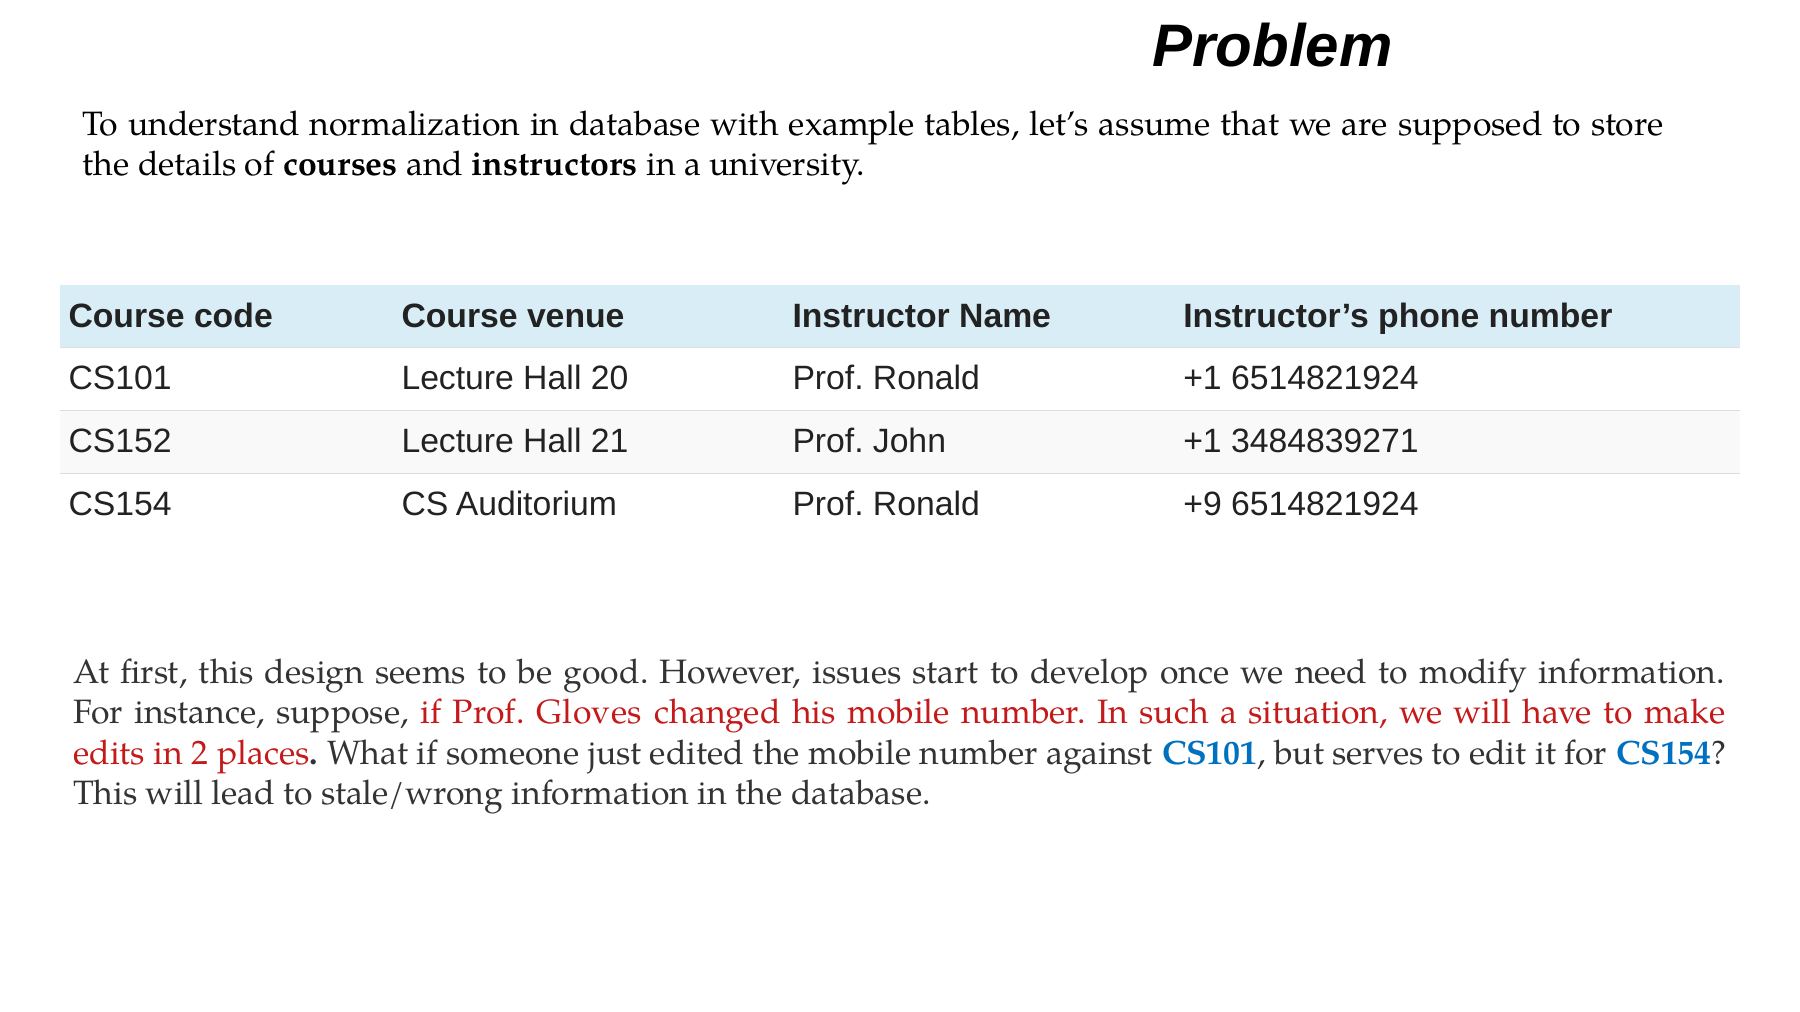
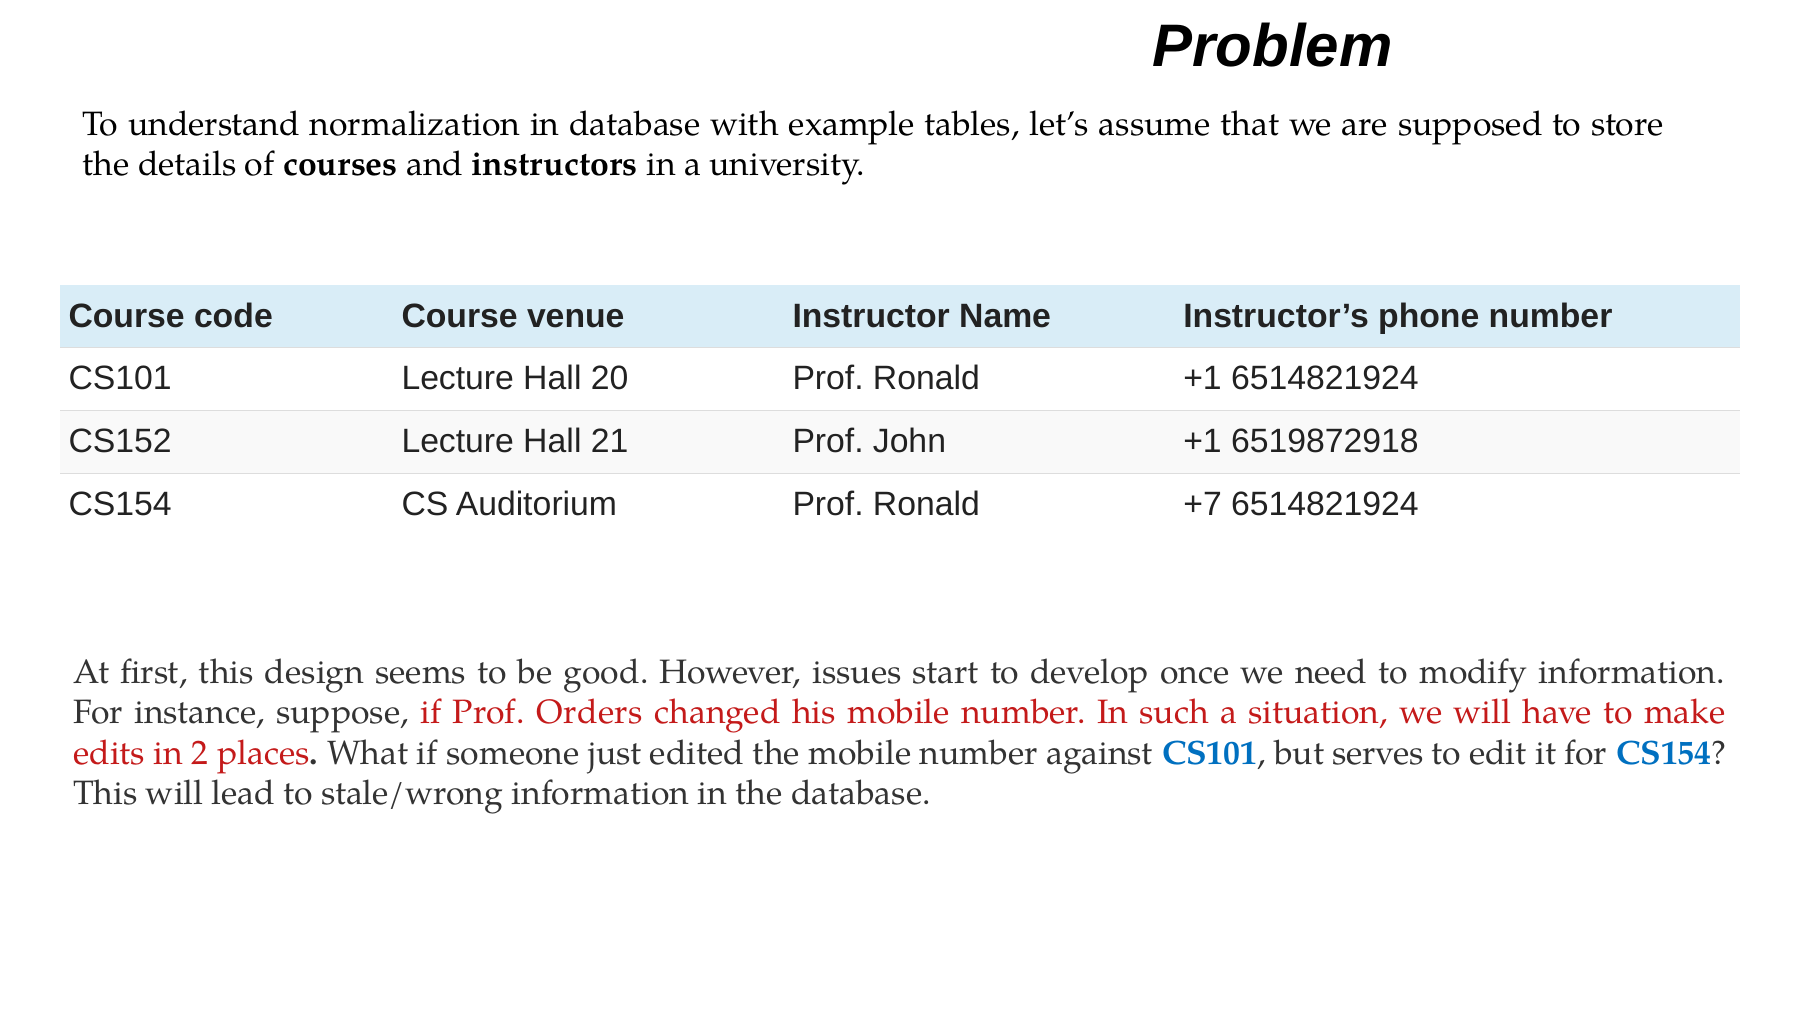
3484839271: 3484839271 -> 6519872918 (1325, 441)
+9: +9 -> +7 (1203, 504)
Gloves: Gloves -> Orders (589, 713)
